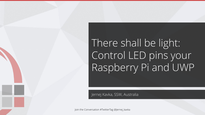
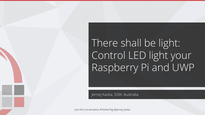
LED pins: pins -> light (159, 56)
